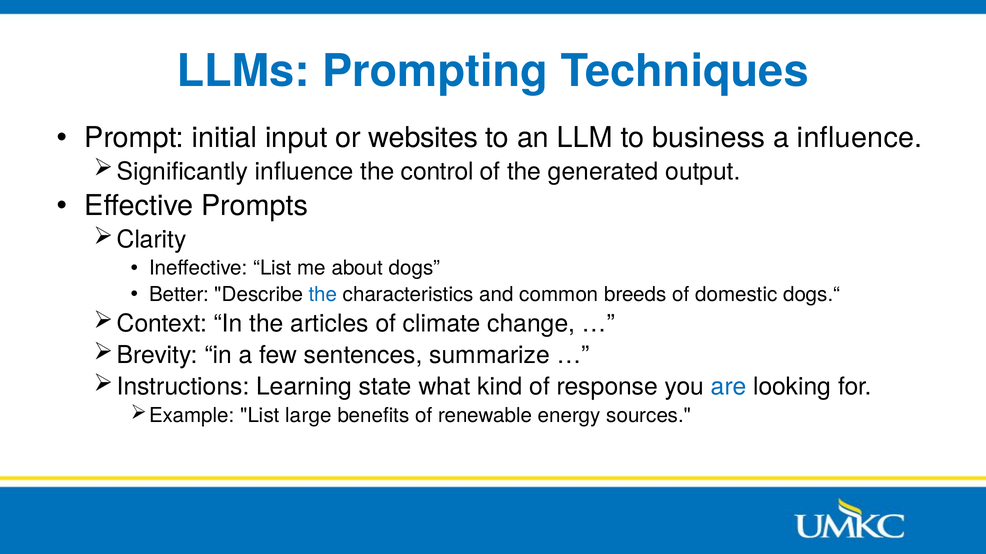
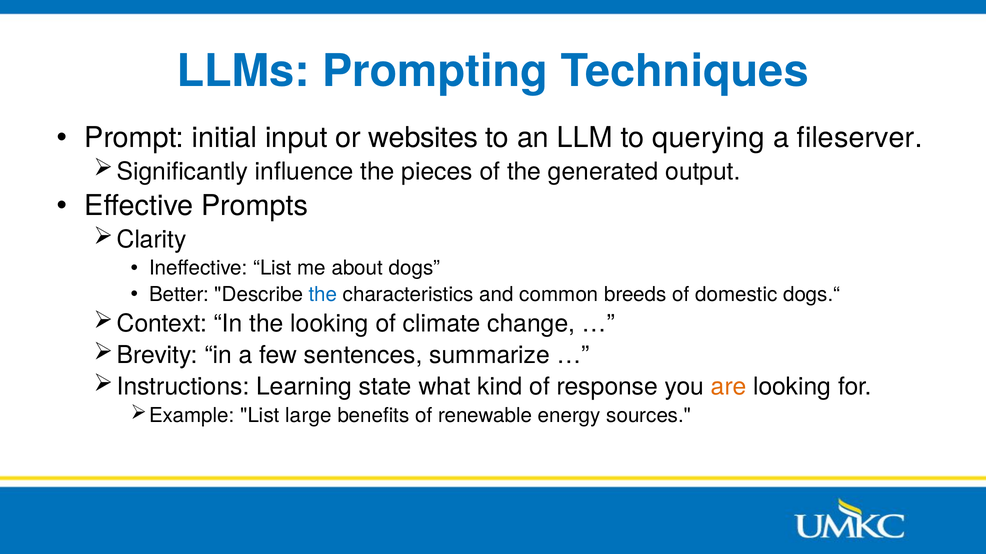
business: business -> querying (709, 138)
a influence: influence -> fileserver (860, 138)
control: control -> pieces (437, 172)
the articles: articles -> looking (329, 324)
are colour: blue -> orange (729, 387)
